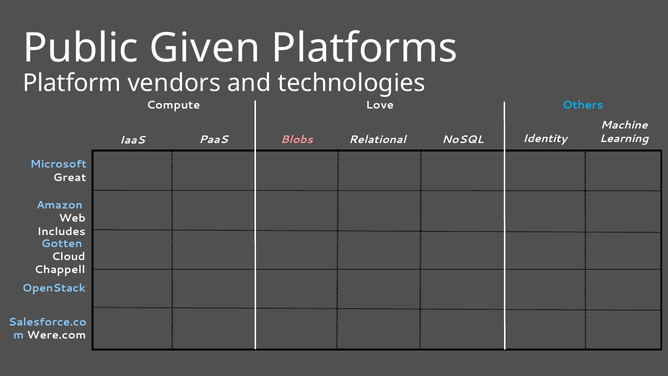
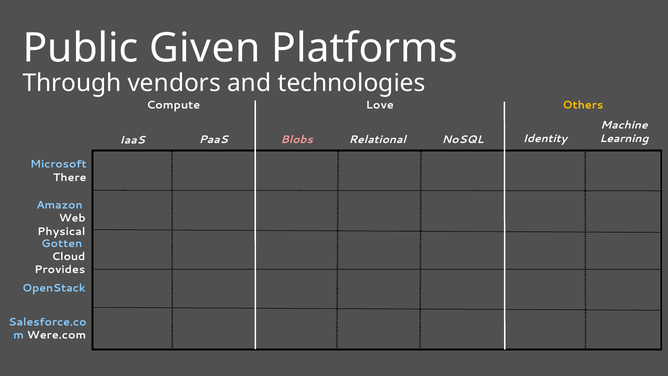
Platform: Platform -> Through (72, 83)
Others colour: light blue -> yellow (583, 105)
Great: Great -> There (70, 177)
Includes: Includes -> Physical (61, 231)
Chappell: Chappell -> Provides (60, 269)
